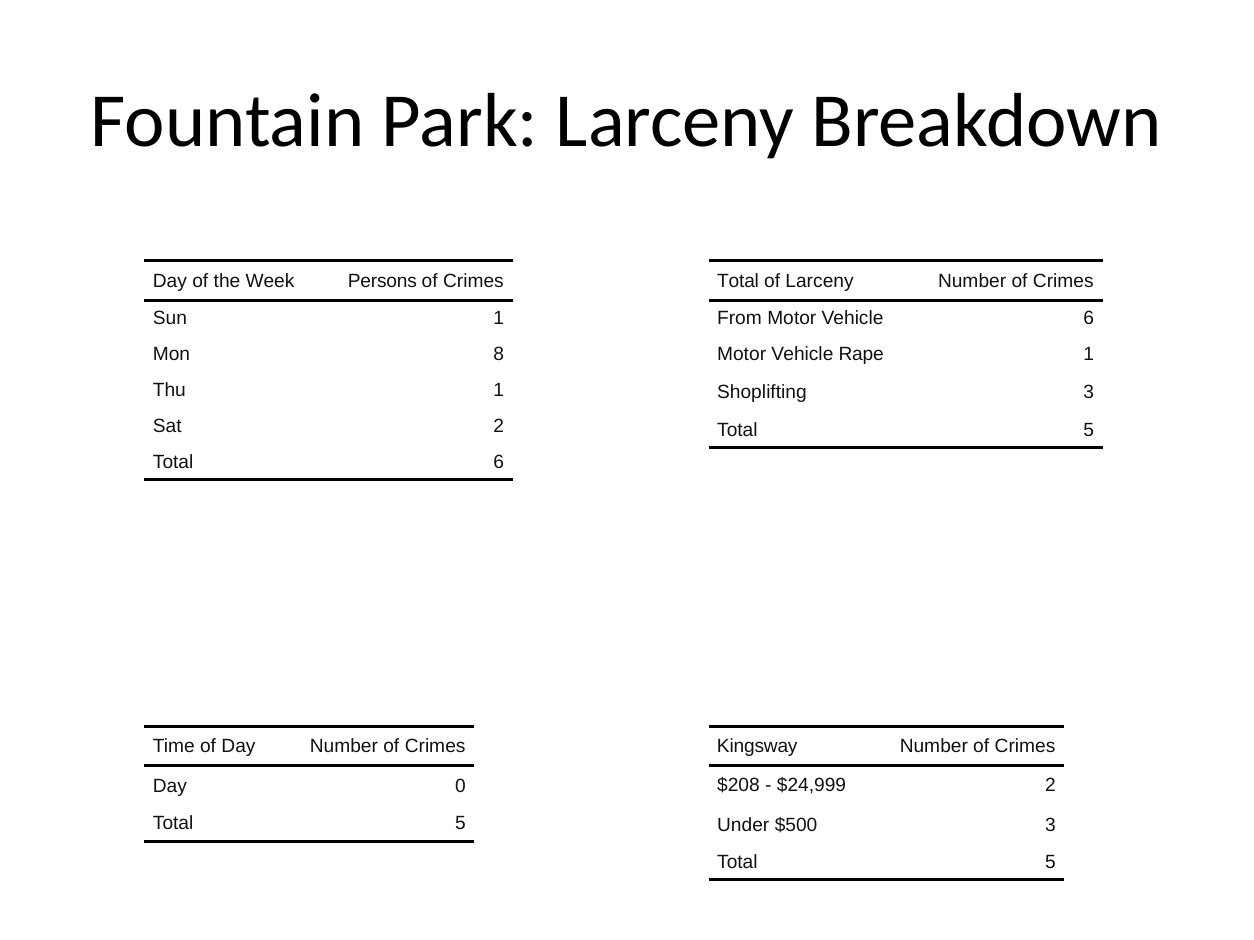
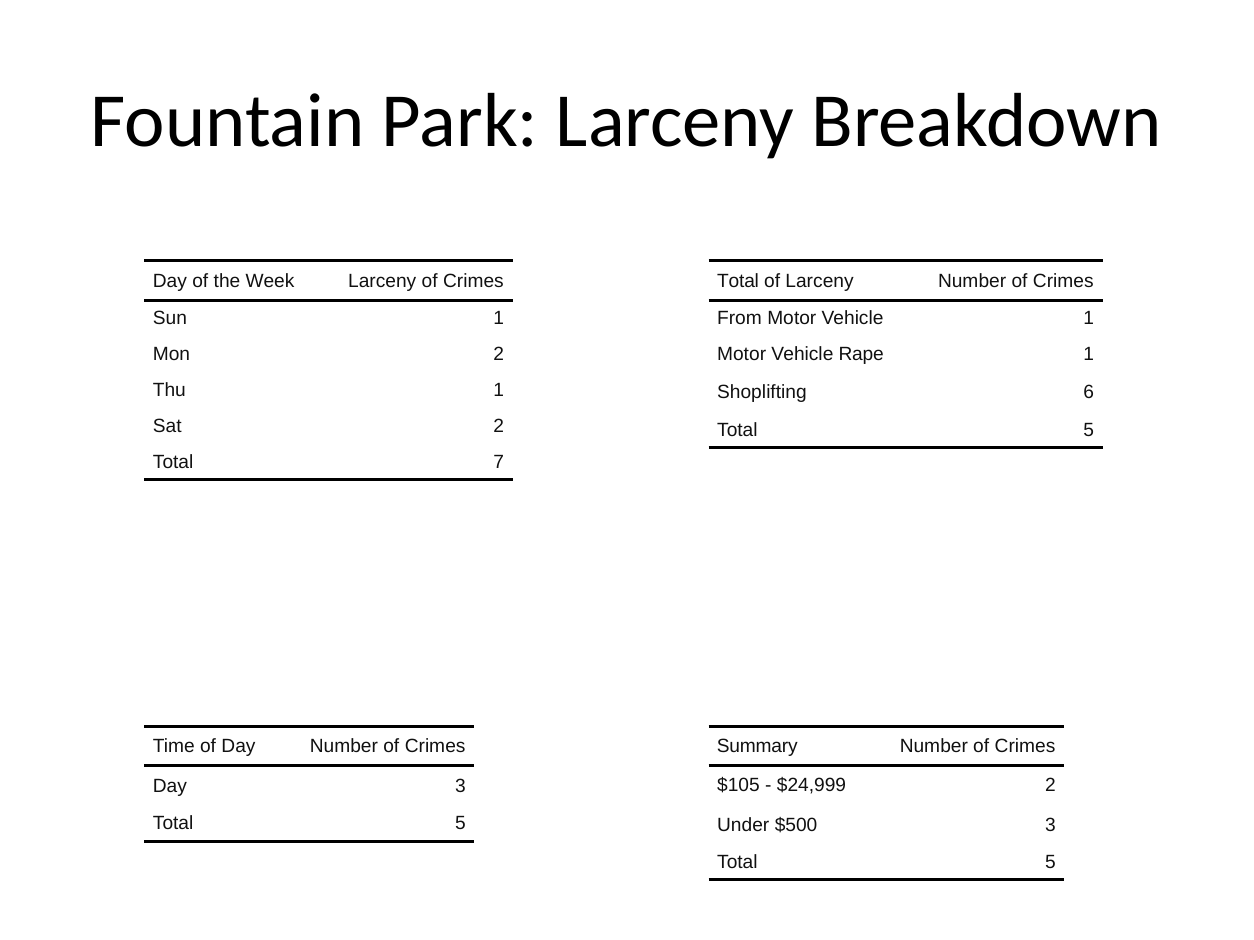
Week Persons: Persons -> Larceny (382, 281)
Vehicle 6: 6 -> 1 (1089, 319)
Mon 8: 8 -> 2 (499, 355)
Shoplifting 3: 3 -> 6 (1089, 392)
Total 6: 6 -> 7 (499, 462)
Kingsway: Kingsway -> Summary (757, 747)
$208: $208 -> $105 (738, 786)
Day 0: 0 -> 3 (460, 786)
